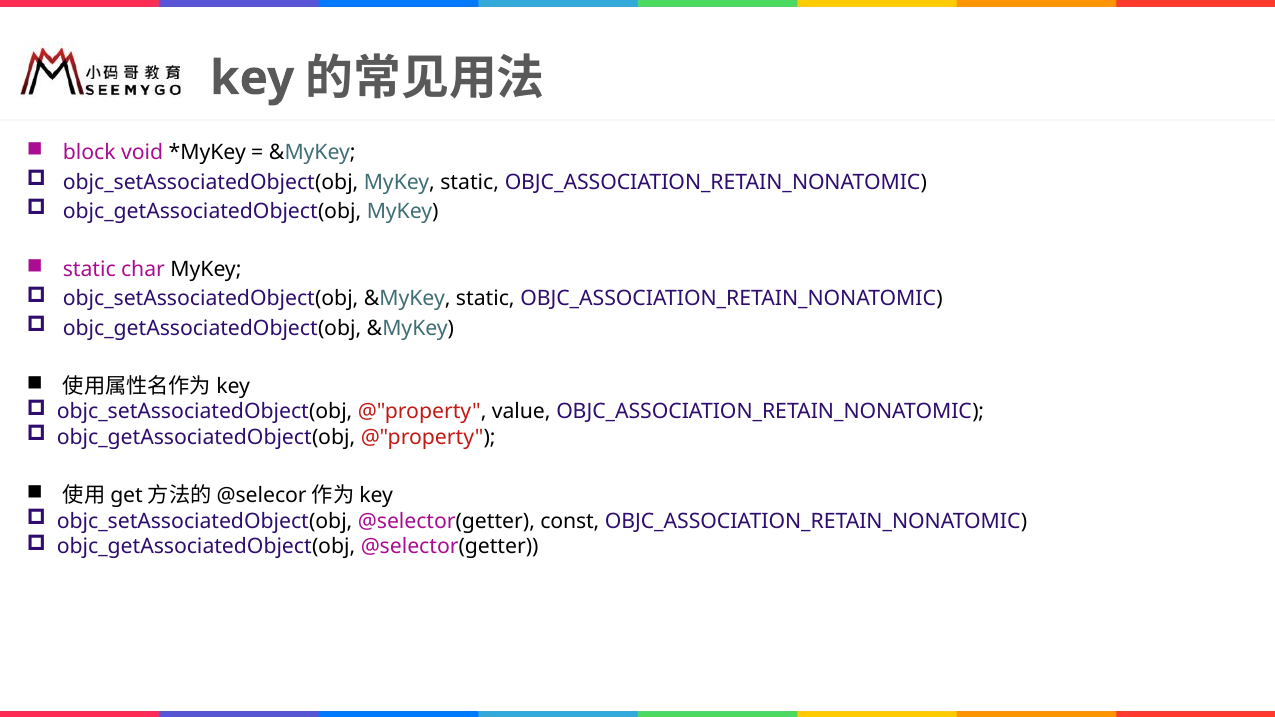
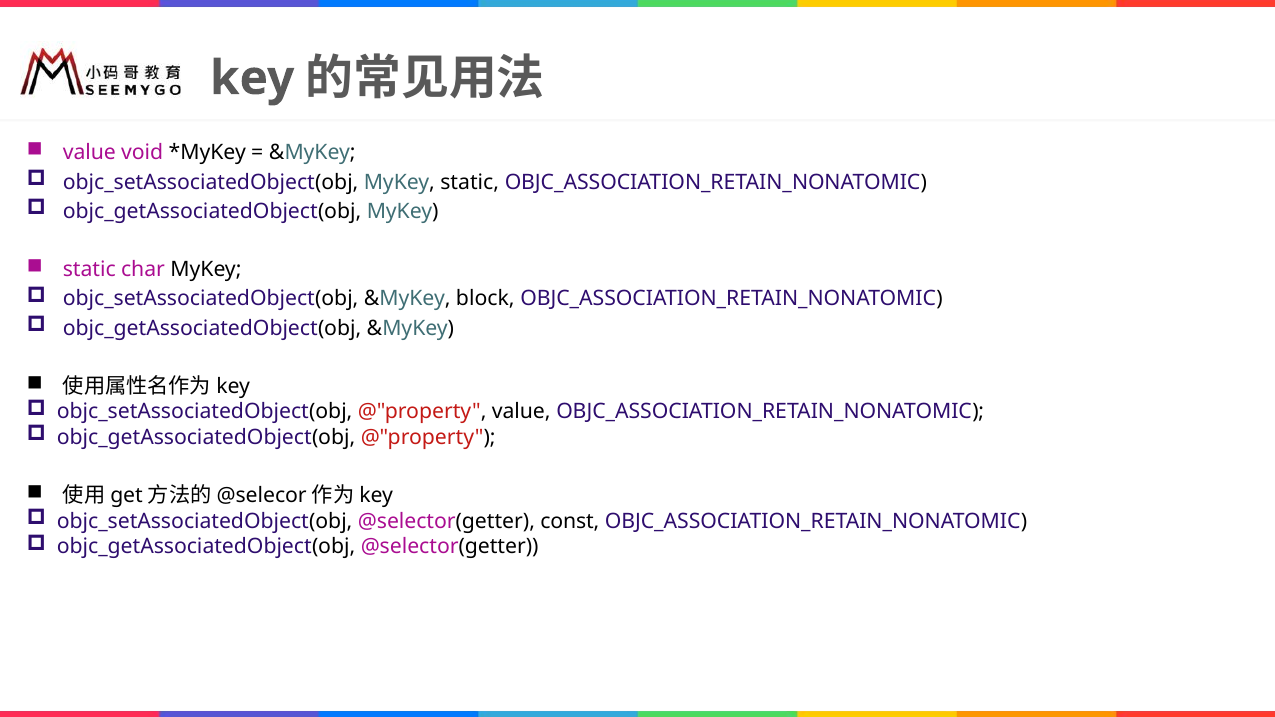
block: block -> value (89, 153)
&MyKey static: static -> block (485, 299)
